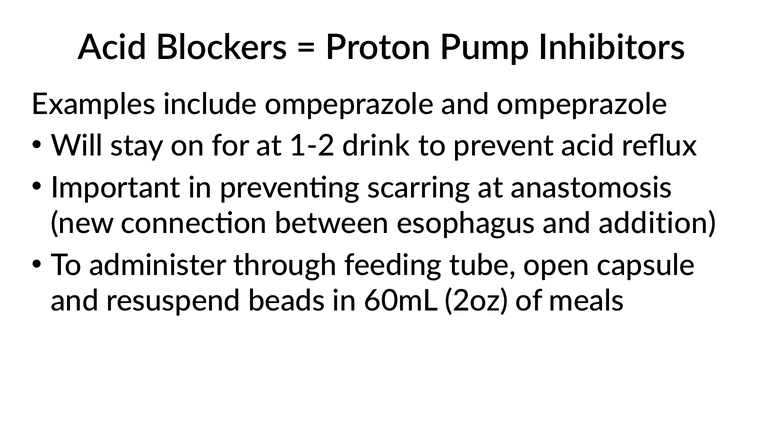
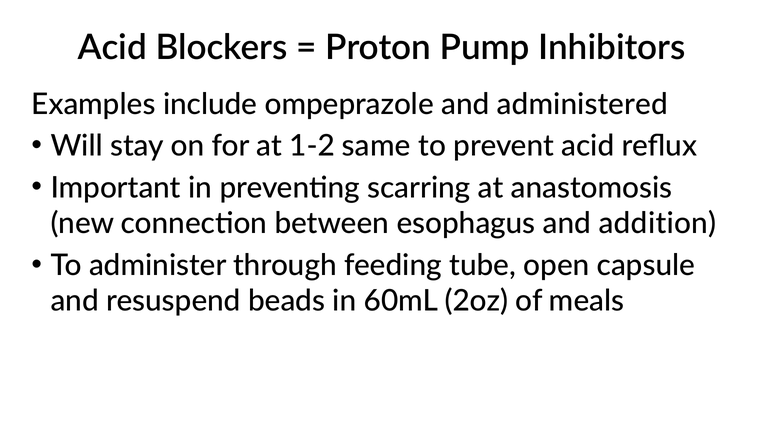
and ompeprazole: ompeprazole -> administered (582, 104)
drink: drink -> same (376, 146)
